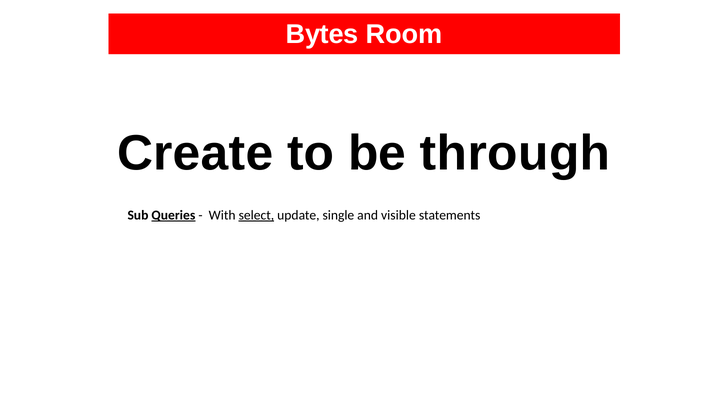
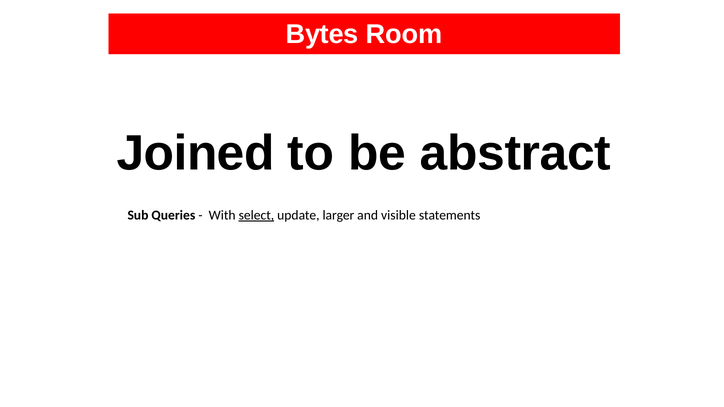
Create: Create -> Joined (196, 154)
through: through -> abstract (515, 154)
Queries underline: present -> none (173, 215)
single: single -> larger (338, 215)
